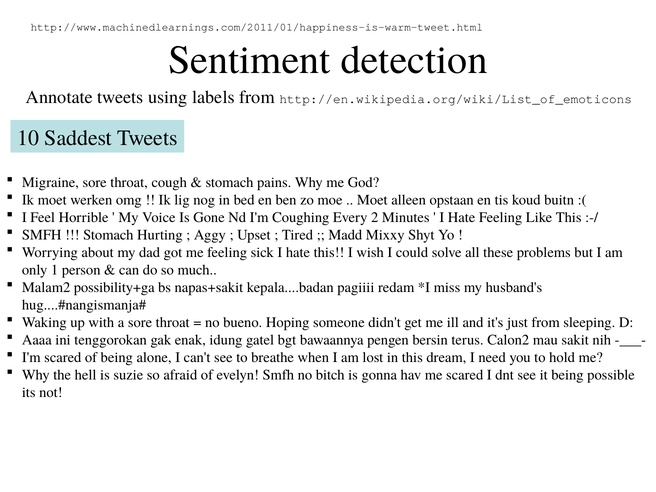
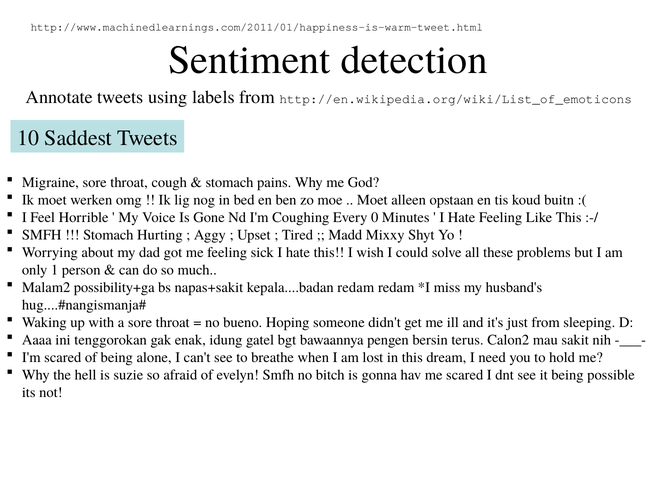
2: 2 -> 0 (375, 217)
kepala....badan pagiiii: pagiiii -> redam (356, 287)
